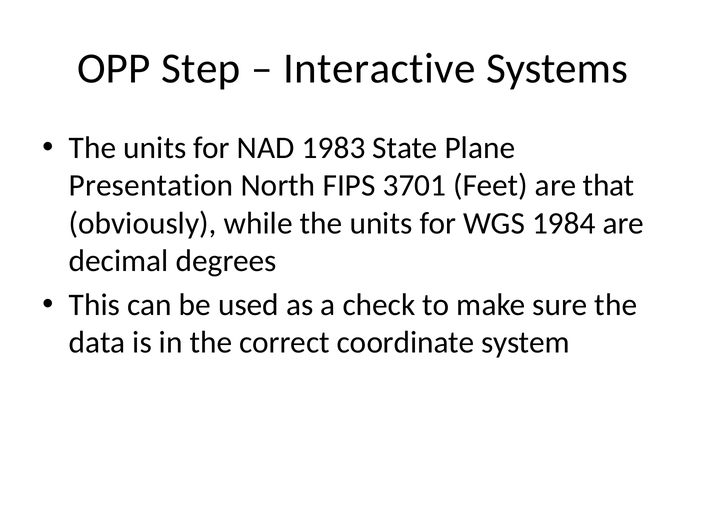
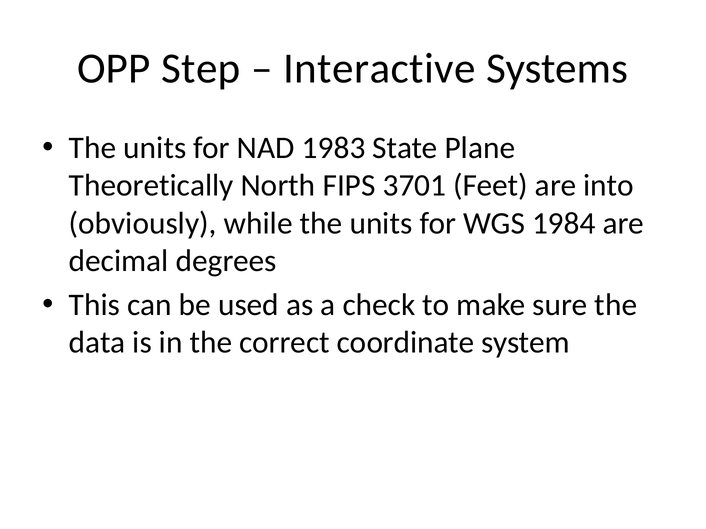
Presentation: Presentation -> Theoretically (151, 186)
that: that -> into (608, 186)
